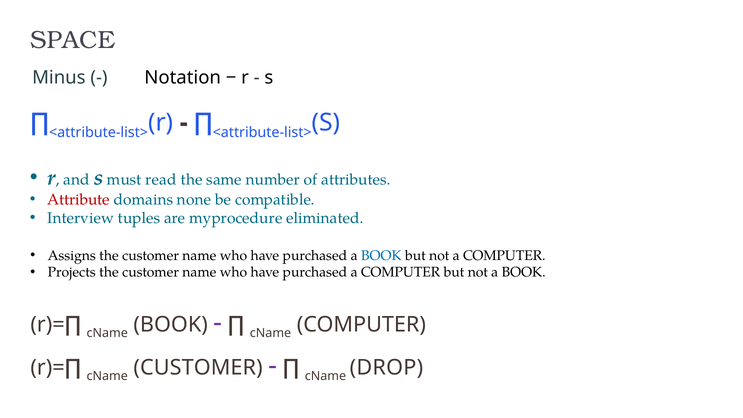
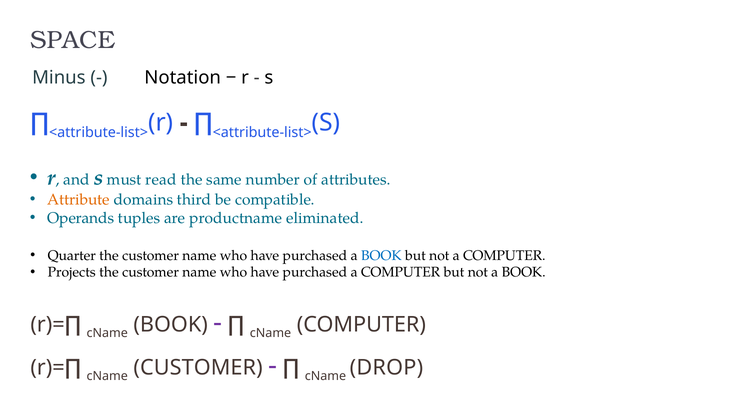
Attribute colour: red -> orange (79, 200)
none: none -> third (194, 200)
Interview: Interview -> Operands (81, 218)
myprocedure: myprocedure -> productname (236, 218)
Assigns: Assigns -> Quarter (72, 256)
